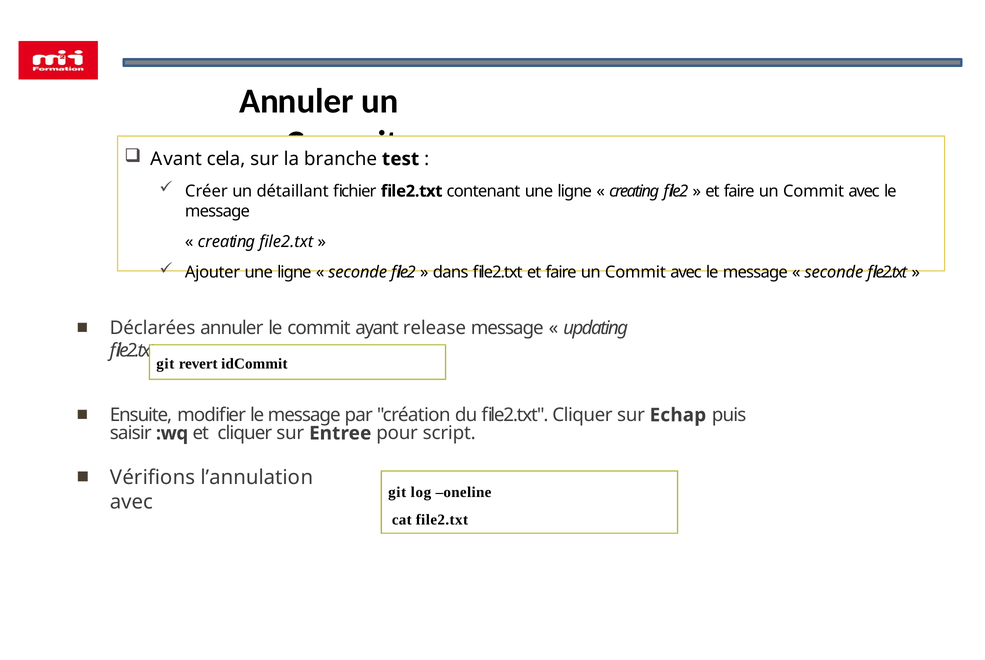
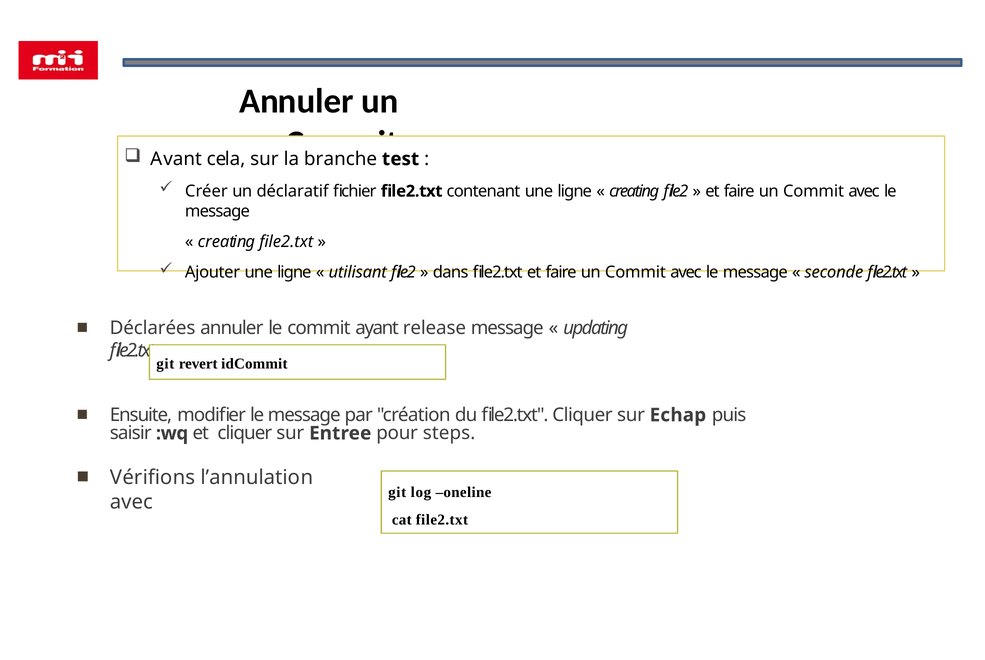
détaillant: détaillant -> déclaratif (293, 191)
seconde: seconde -> utilisant (358, 273)
script: script -> steps (449, 433)
